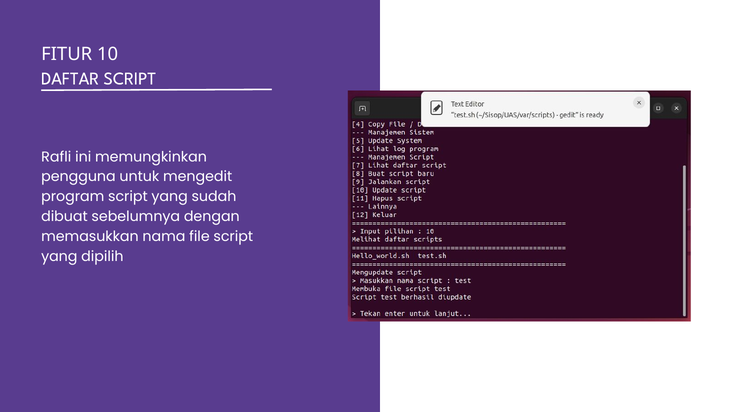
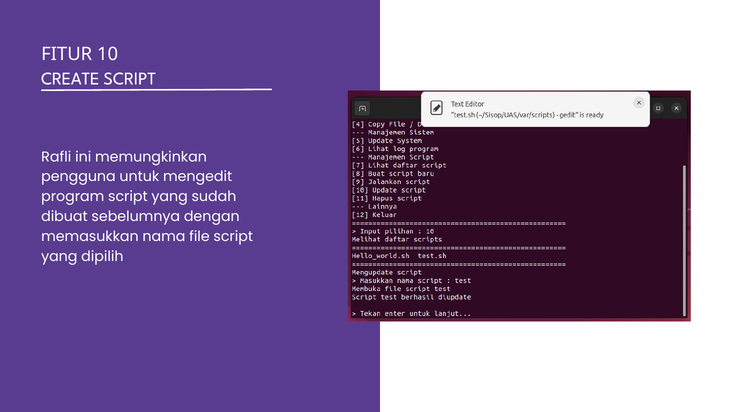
DAFTAR: DAFTAR -> CREATE (70, 78)
